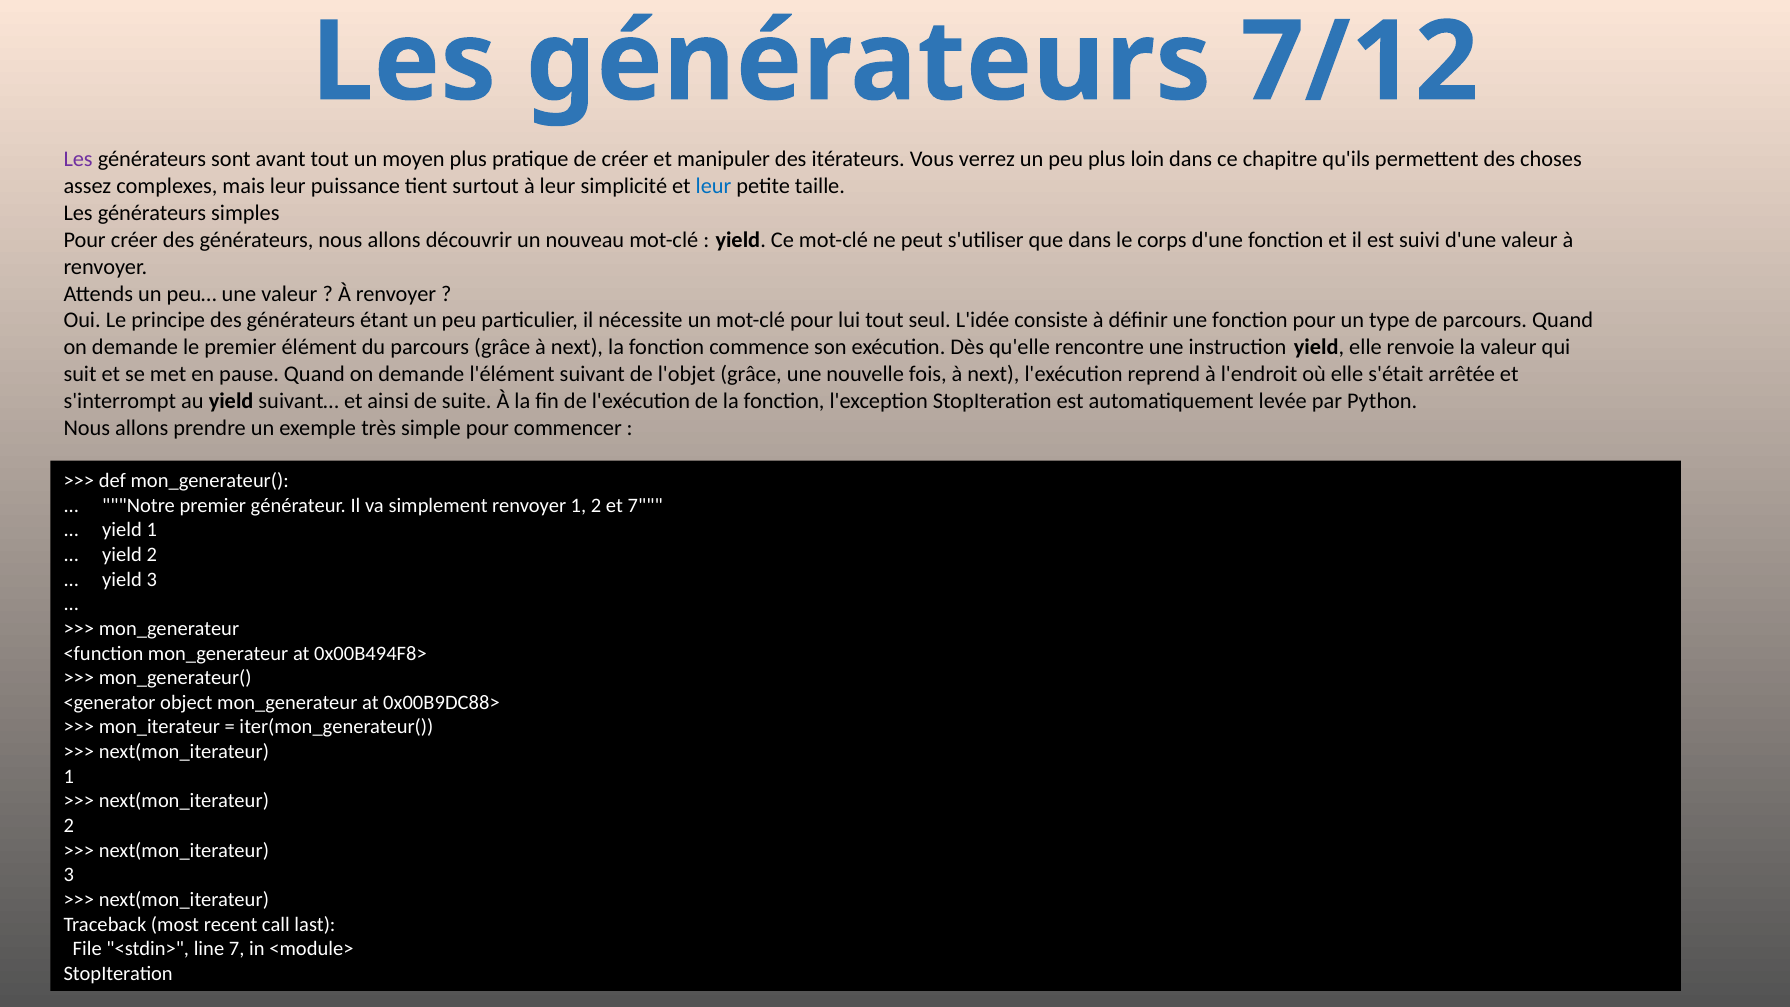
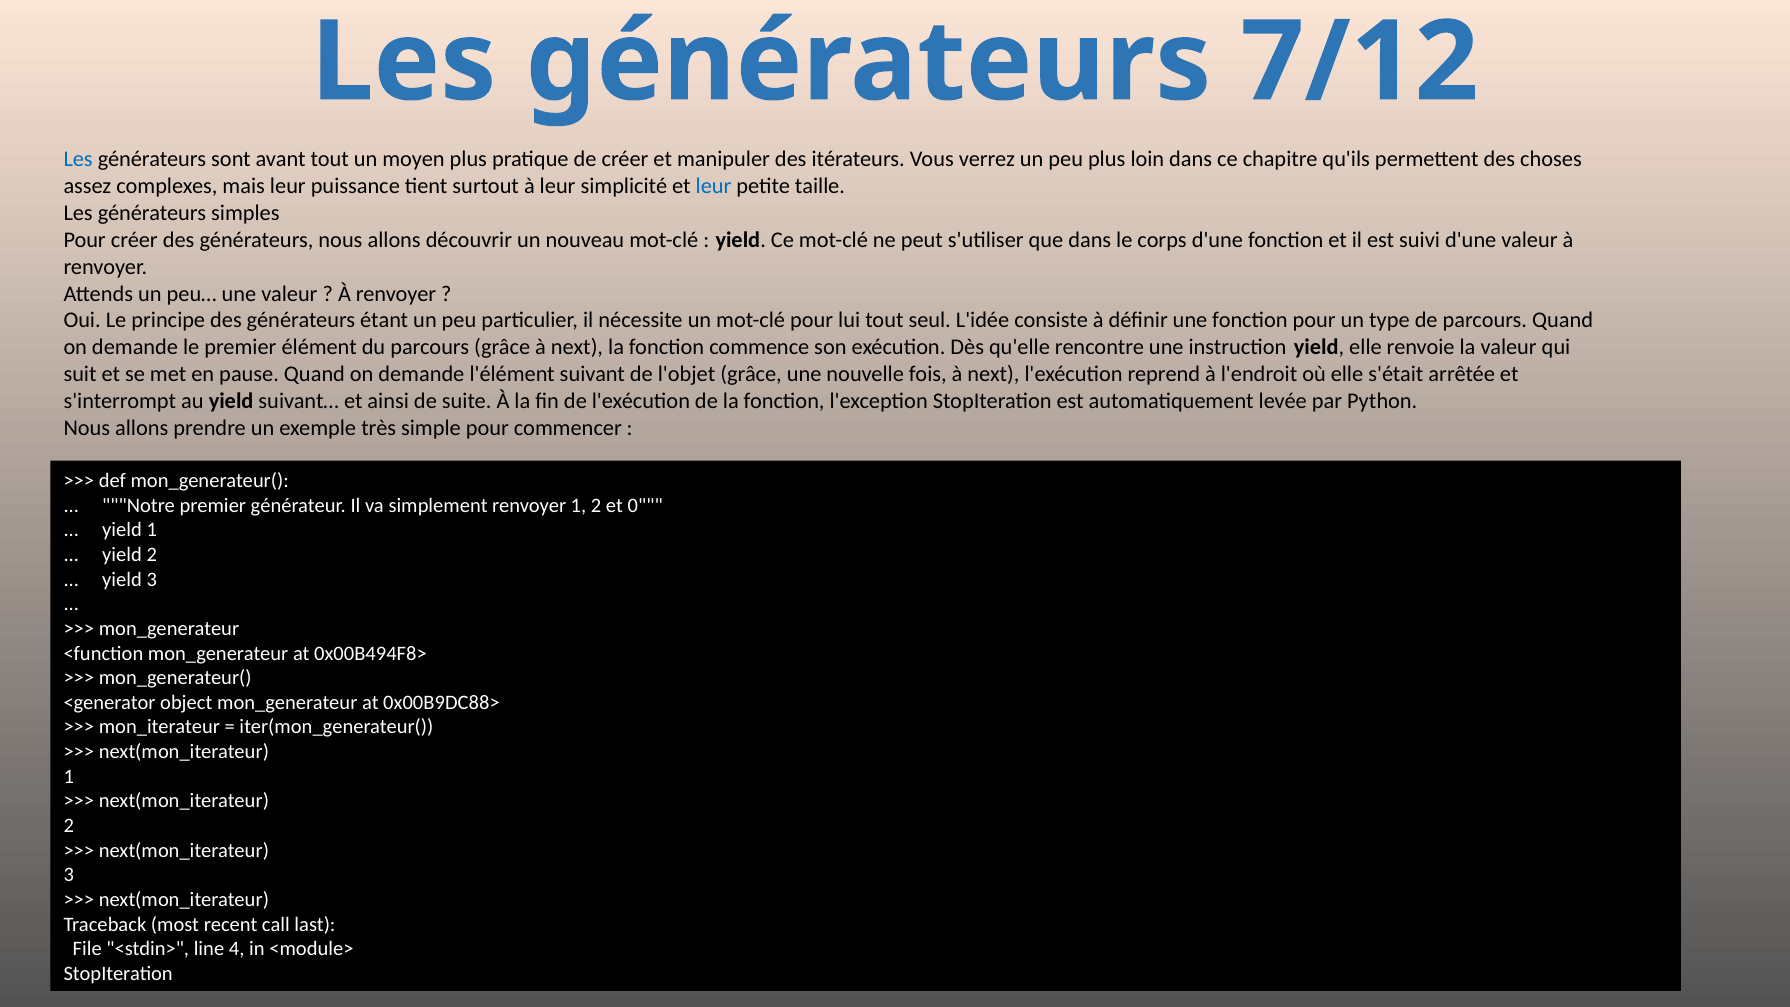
Les colour: purple -> blue (78, 159)
et 7: 7 -> 0 (645, 505)
line 7: 7 -> 4 (237, 949)
